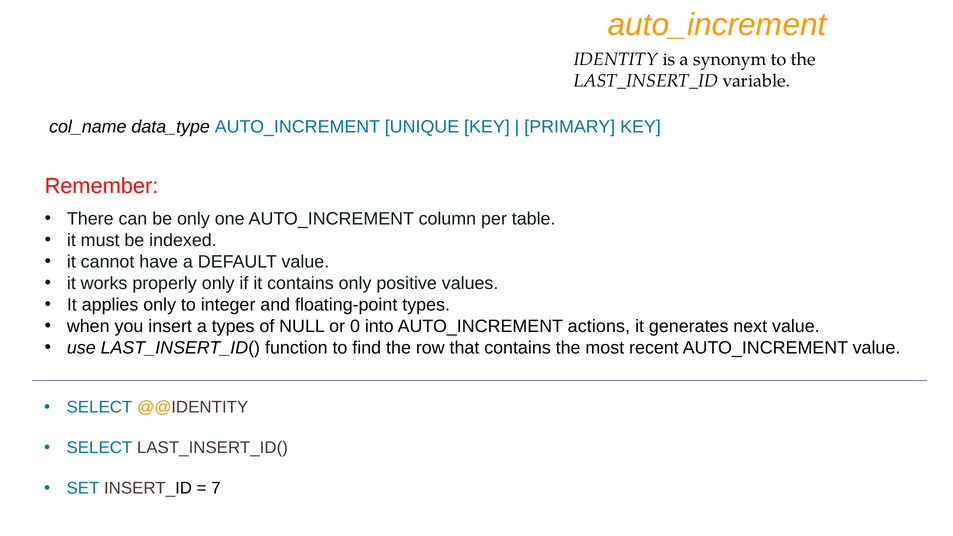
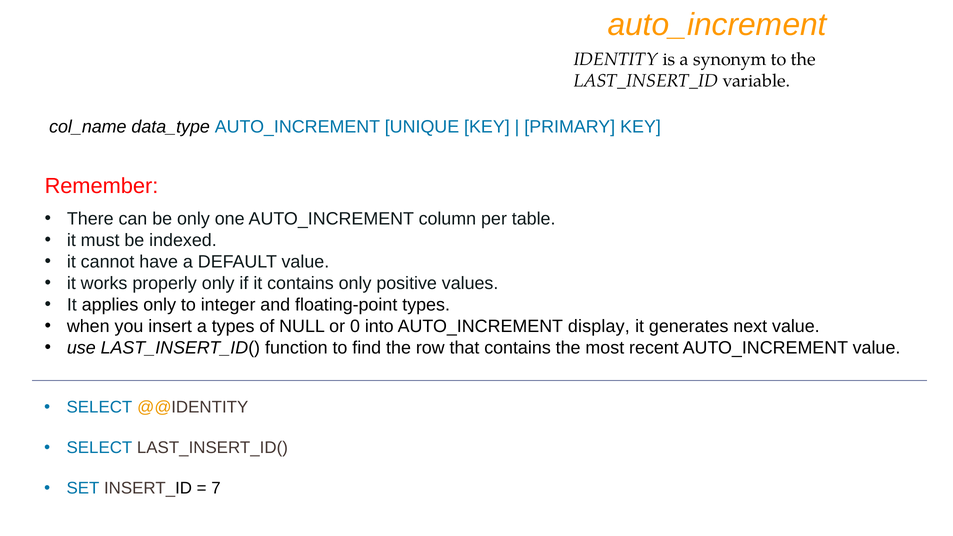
actions: actions -> display (599, 326)
